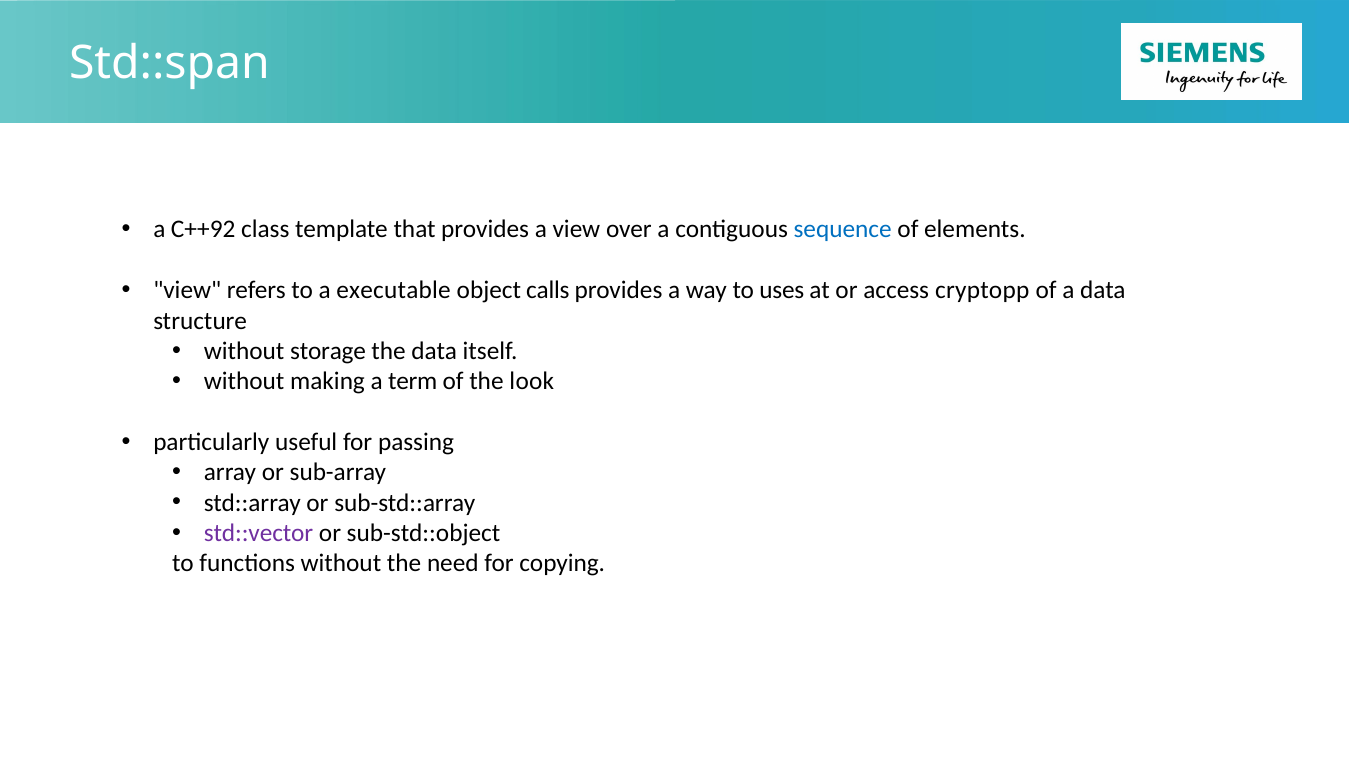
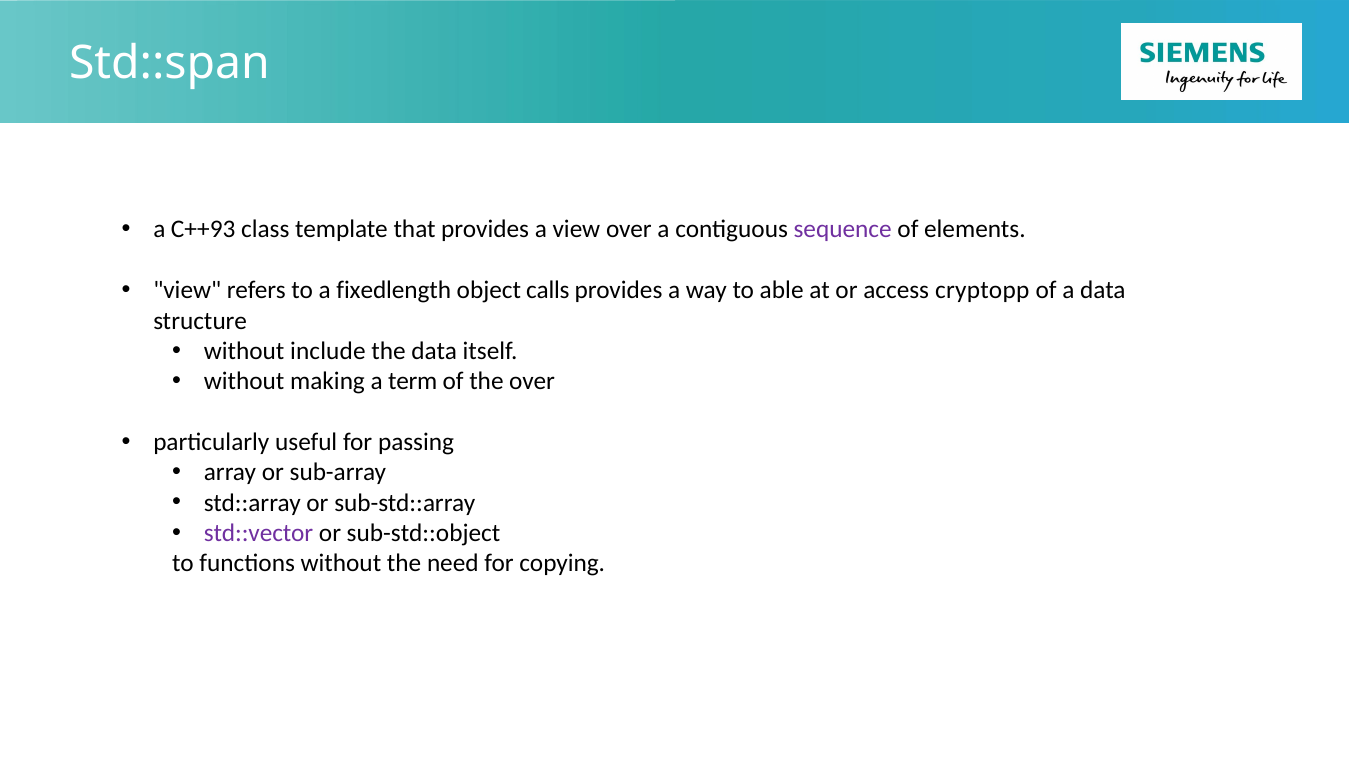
C++92: C++92 -> C++93 (203, 230)
sequence colour: blue -> purple (843, 230)
executable: executable -> fixedlength (394, 290)
uses: uses -> able (782, 290)
storage: storage -> include (328, 351)
the look: look -> over (532, 381)
